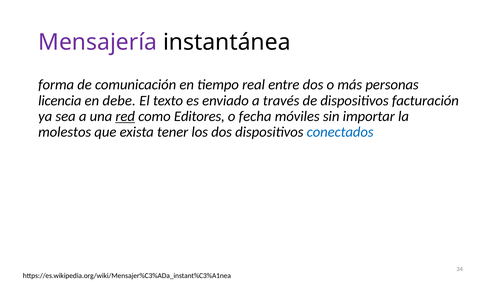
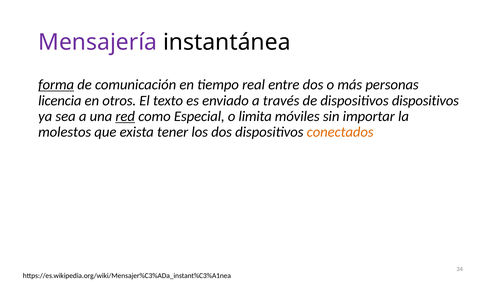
forma underline: none -> present (56, 85)
debe: debe -> otros (119, 100)
dispositivos facturación: facturación -> dispositivos (425, 100)
Editores: Editores -> Especial (199, 116)
fecha: fecha -> limita (255, 116)
conectados colour: blue -> orange (340, 132)
